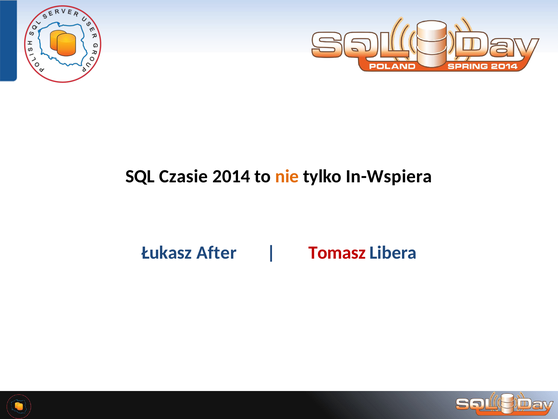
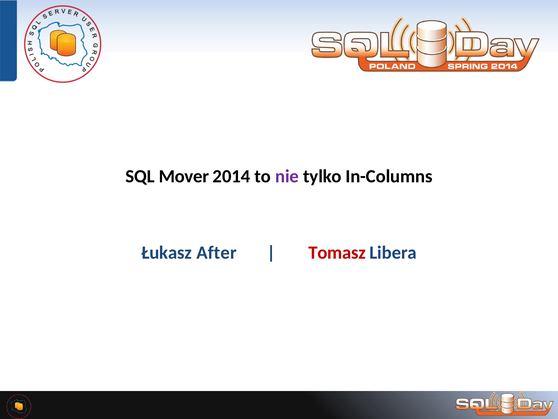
Czasie: Czasie -> Mover (184, 176)
nie colour: orange -> purple (287, 176)
In-Wspiera: In-Wspiera -> In-Columns (389, 176)
